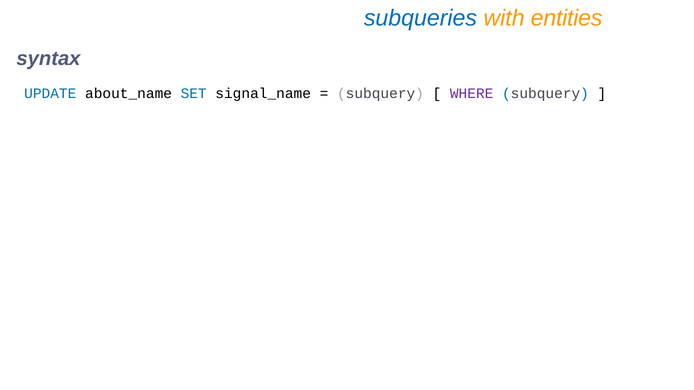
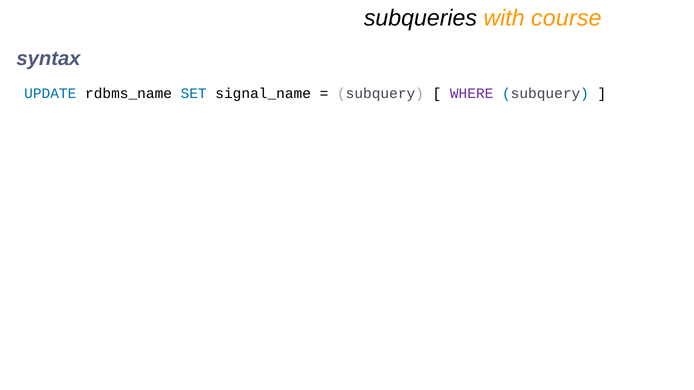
subqueries colour: blue -> black (420, 18)
entities: entities -> course (566, 18)
about_name: about_name -> rdbms_name (129, 93)
